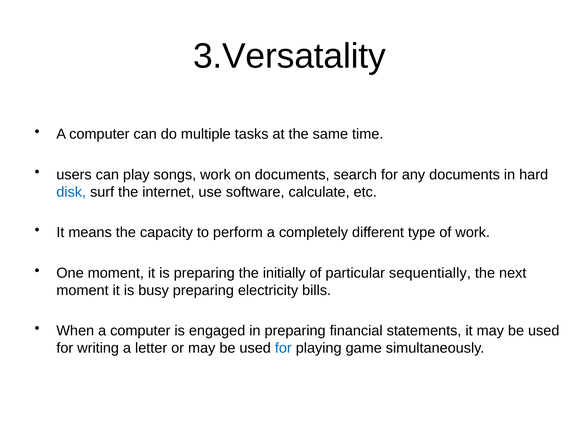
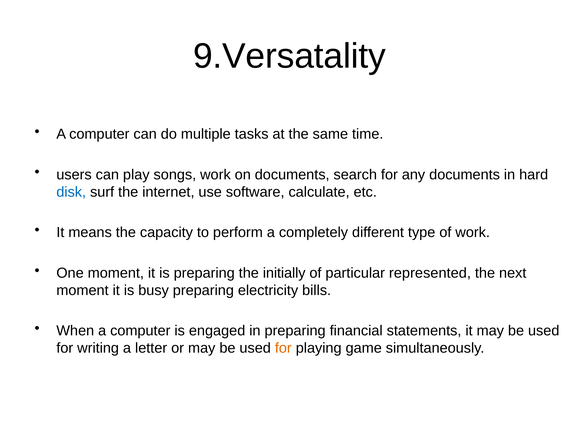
3.Versatality: 3.Versatality -> 9.Versatality (289, 56)
sequentially: sequentially -> represented (430, 273)
for colour: blue -> orange (283, 348)
